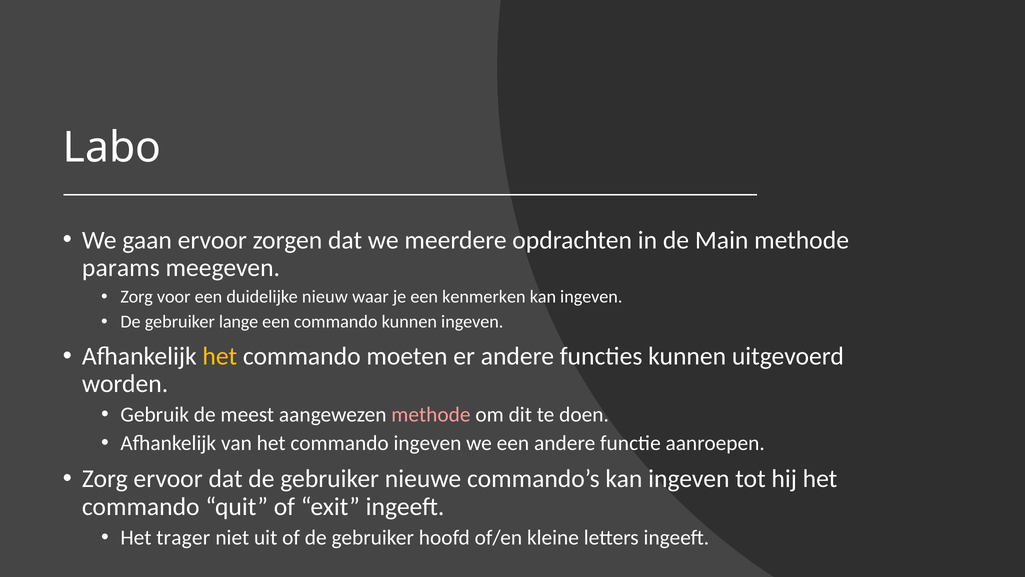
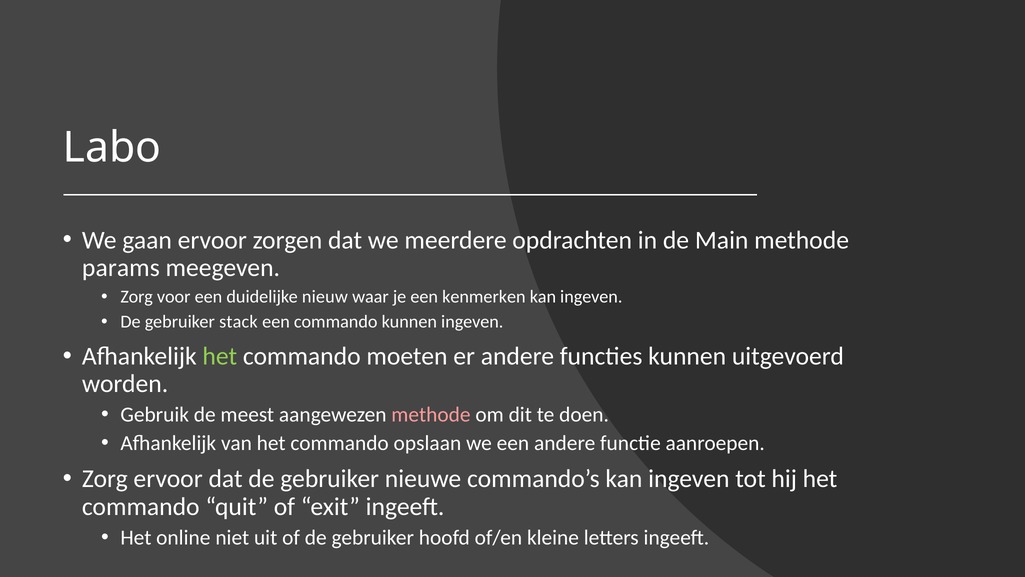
lange: lange -> stack (238, 322)
het colour: yellow -> light green (220, 356)
commando ingeven: ingeven -> opslaan (427, 443)
trager: trager -> online (183, 537)
